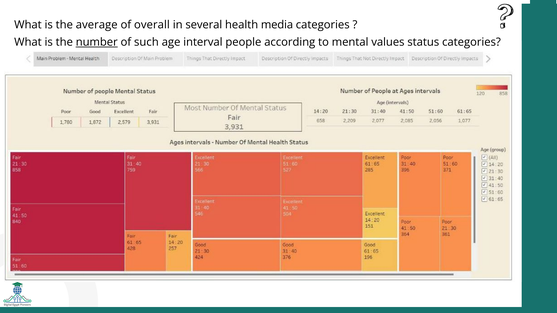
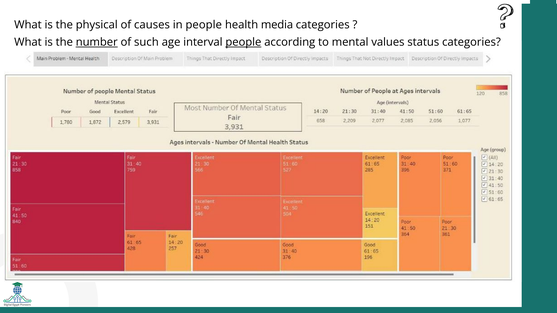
average: average -> physical (97, 25)
overall: overall -> causes (152, 25)
in several: several -> people (204, 25)
people underline: none -> present (243, 42)
